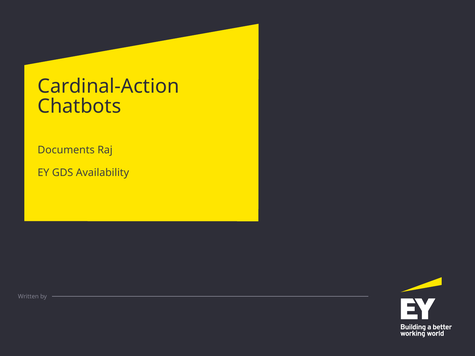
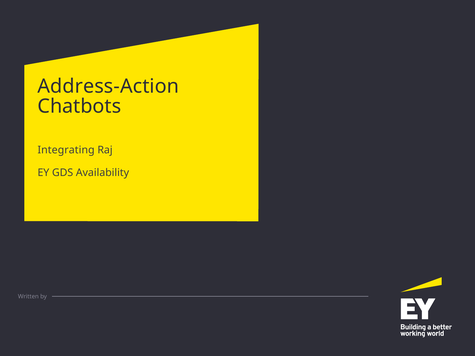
Cardinal-Action: Cardinal-Action -> Address-Action (108, 86)
Documents: Documents -> Integrating (66, 150)
